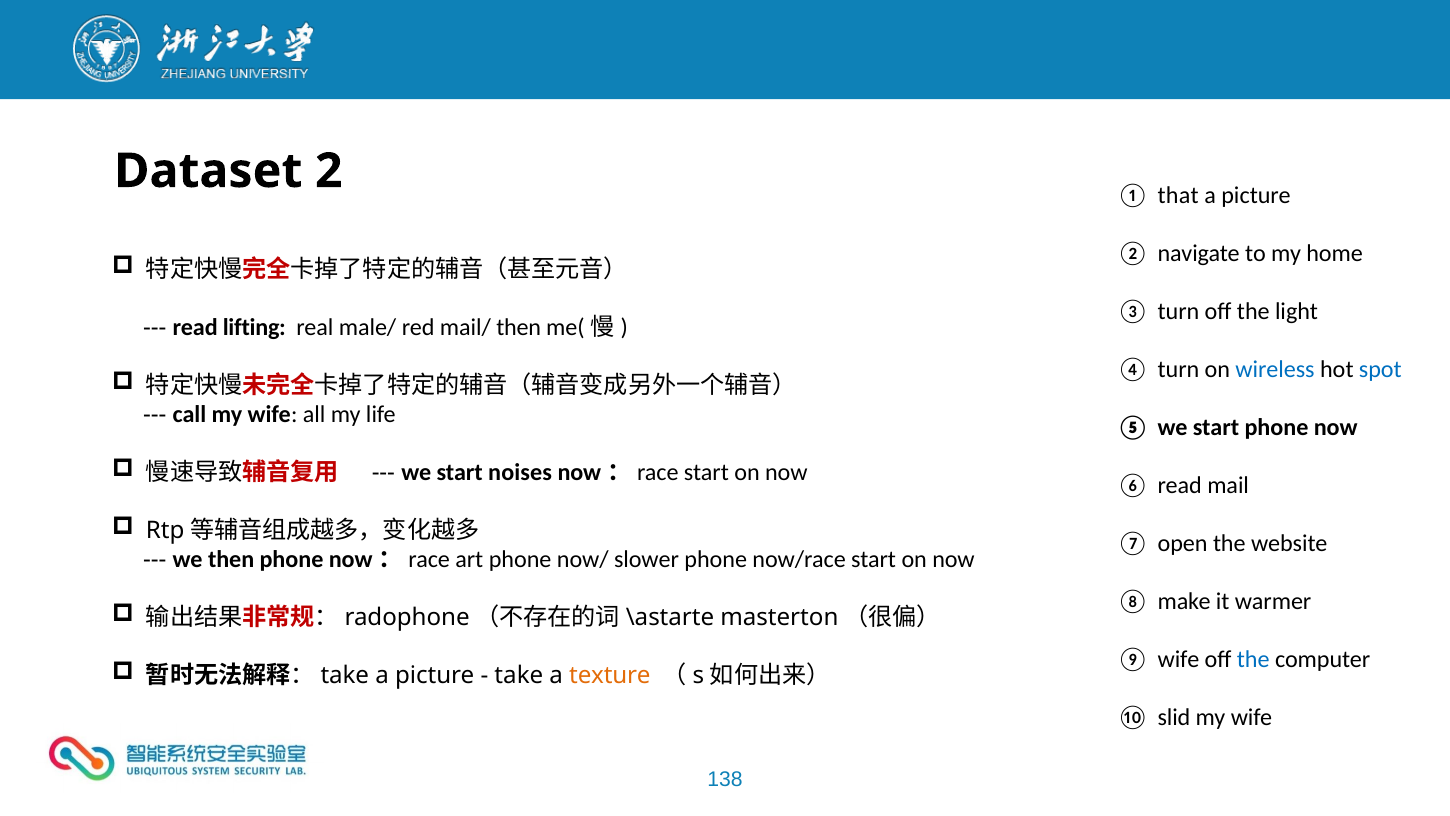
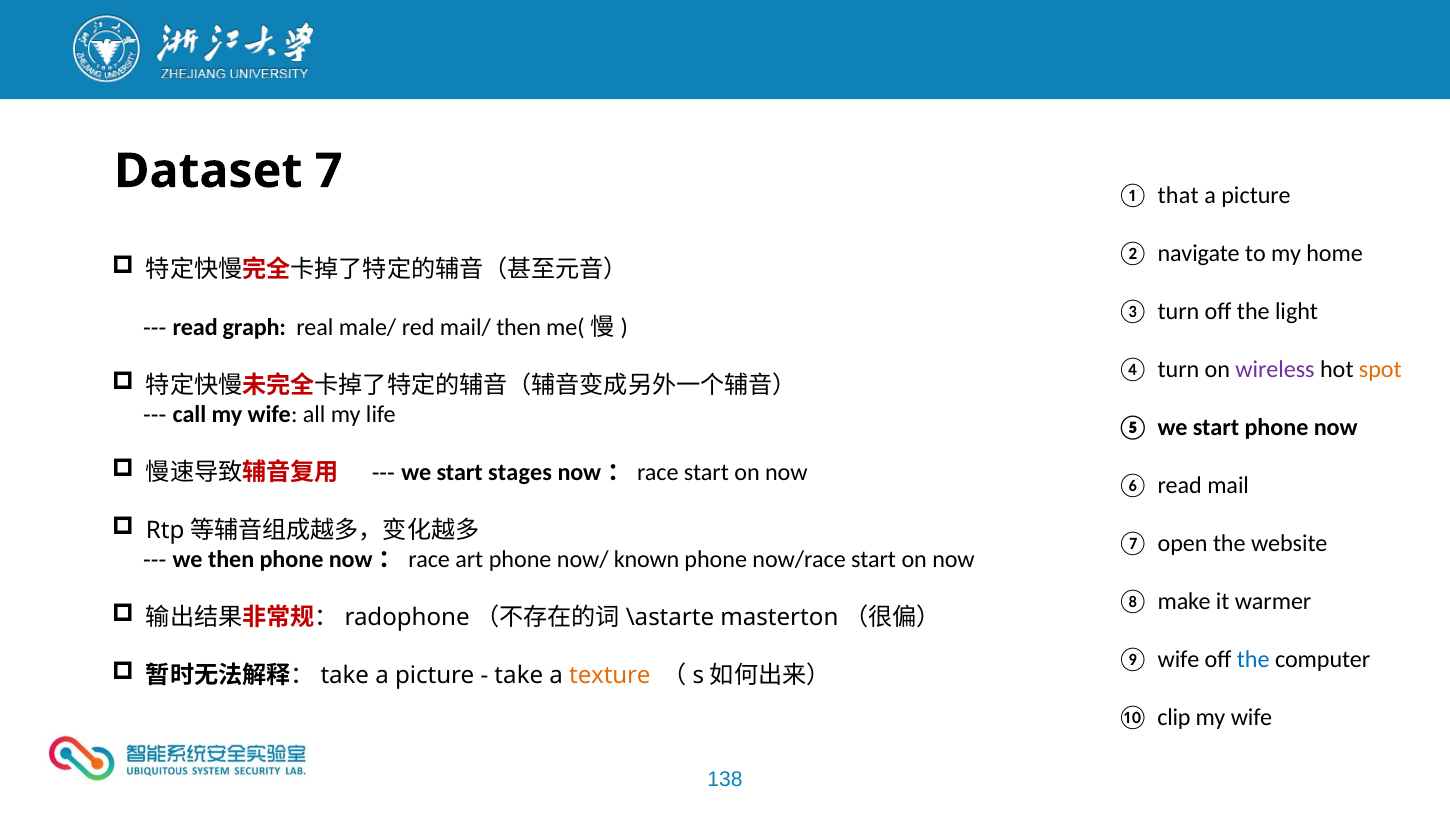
2: 2 -> 7 (329, 171)
lifting: lifting -> graph (254, 328)
wireless colour: blue -> purple (1275, 370)
spot colour: blue -> orange (1380, 370)
noises: noises -> stages (520, 473)
slower: slower -> known (647, 560)
slid: slid -> clip (1174, 717)
